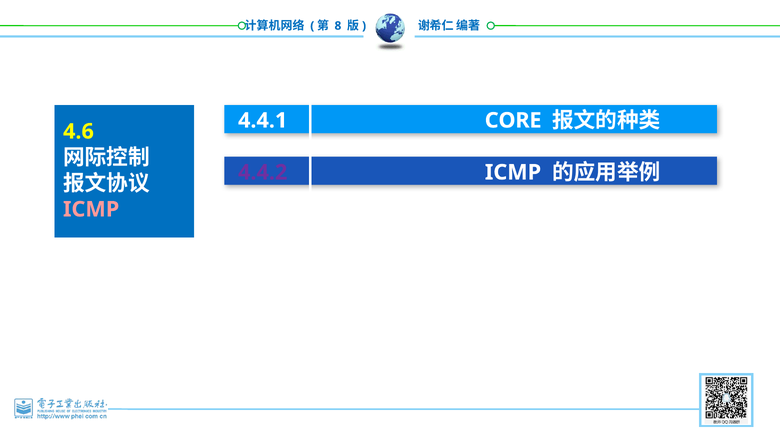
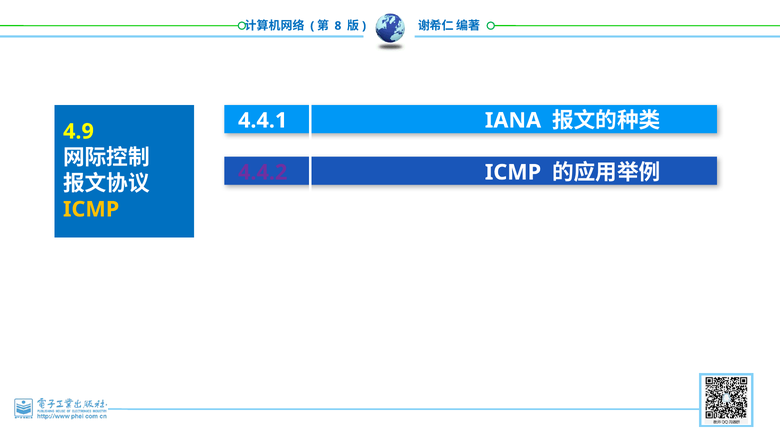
CORE: CORE -> IANA (513, 121)
4.6: 4.6 -> 4.9 (78, 132)
ICMP colour: pink -> yellow (91, 210)
